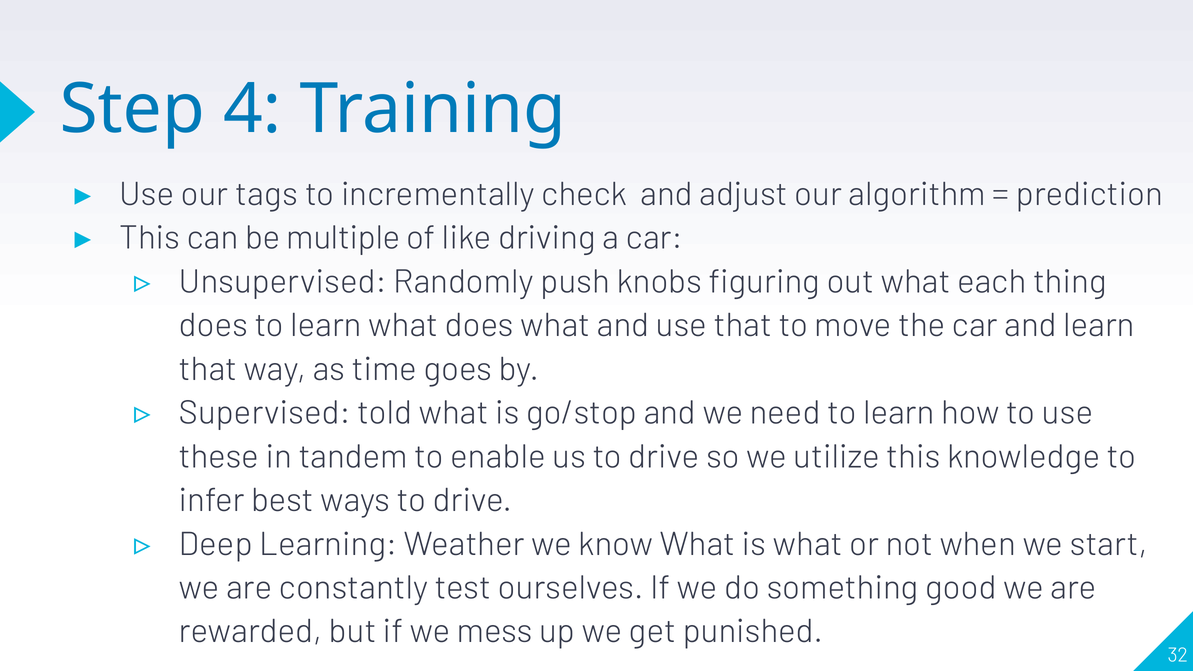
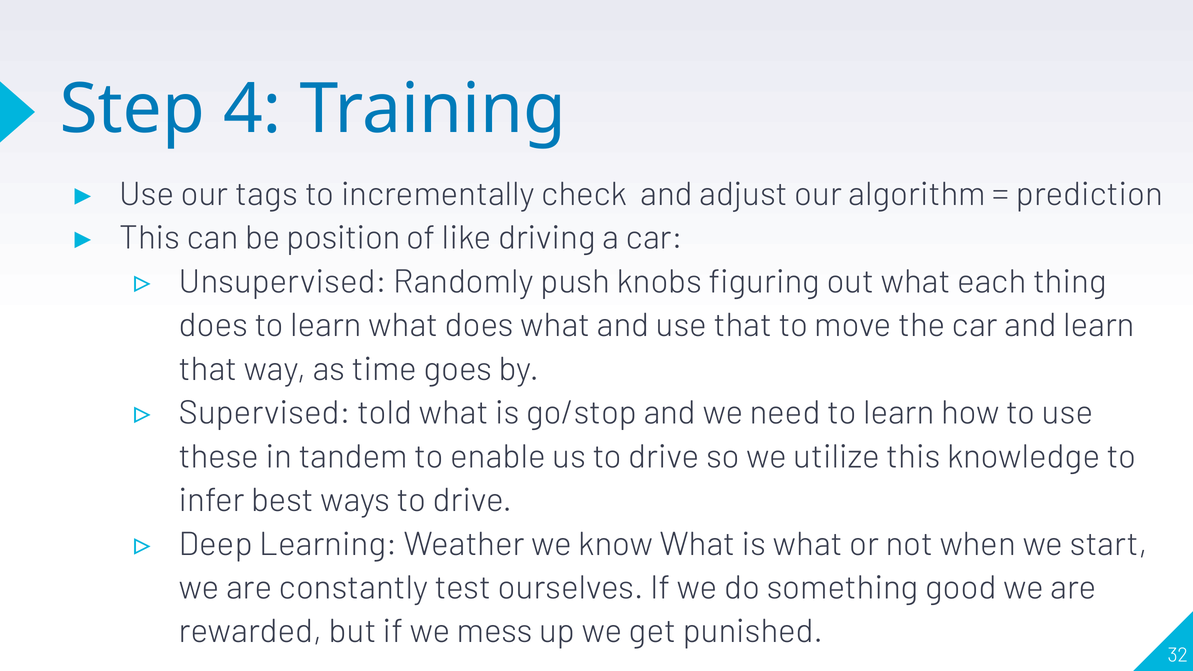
multiple: multiple -> position (343, 238)
